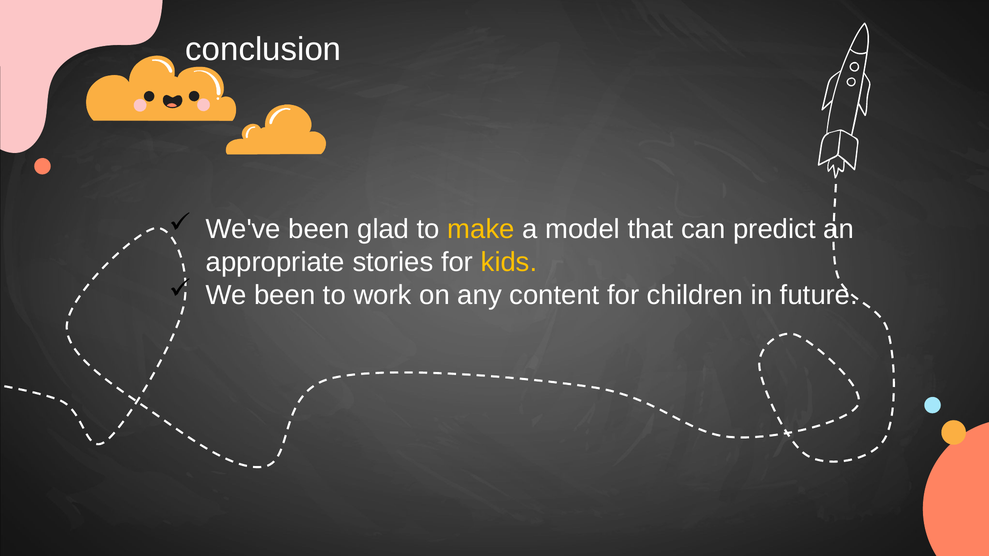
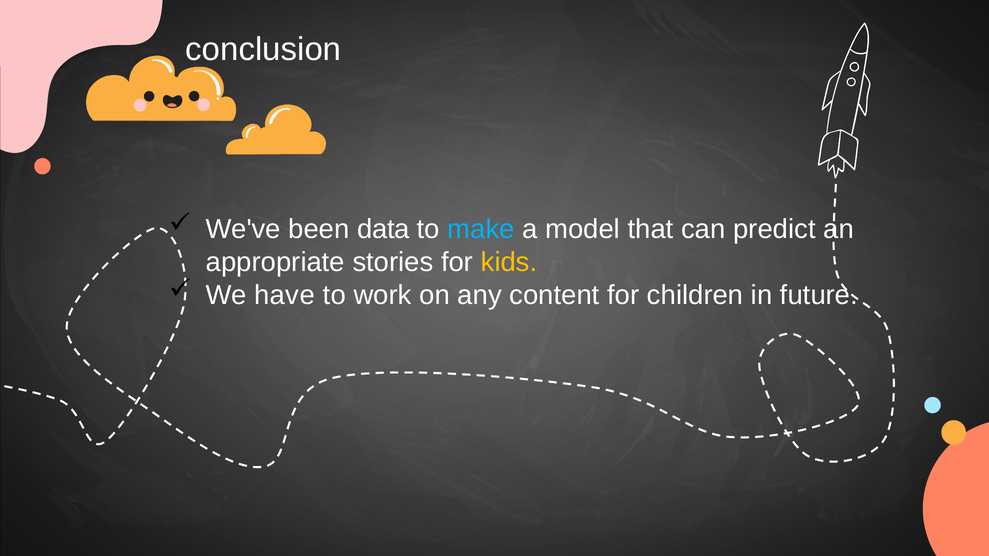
glad: glad -> data (383, 229)
make colour: yellow -> light blue (481, 229)
We been: been -> have (285, 295)
